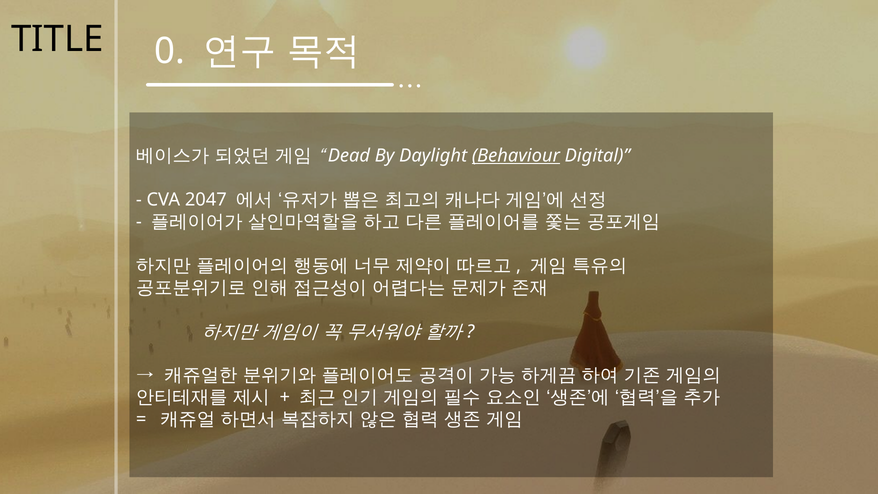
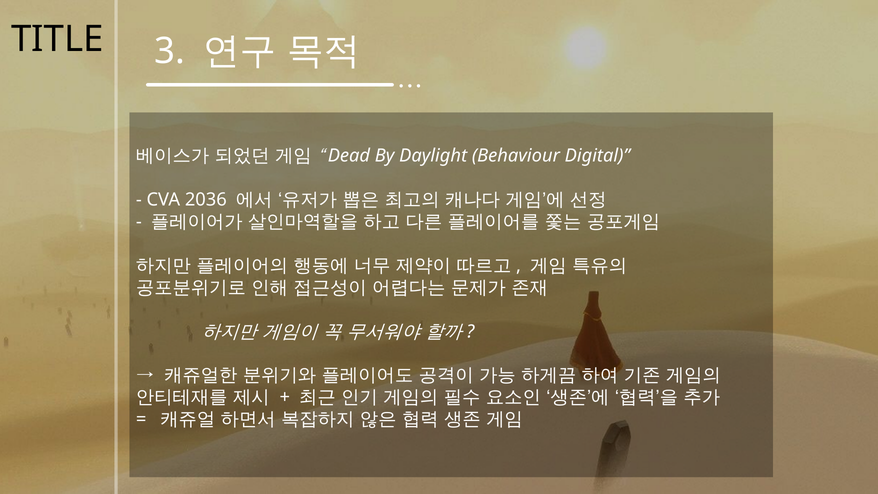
0: 0 -> 3 (169, 51)
Behaviour underline: present -> none (516, 156)
2047: 2047 -> 2036 (206, 200)
